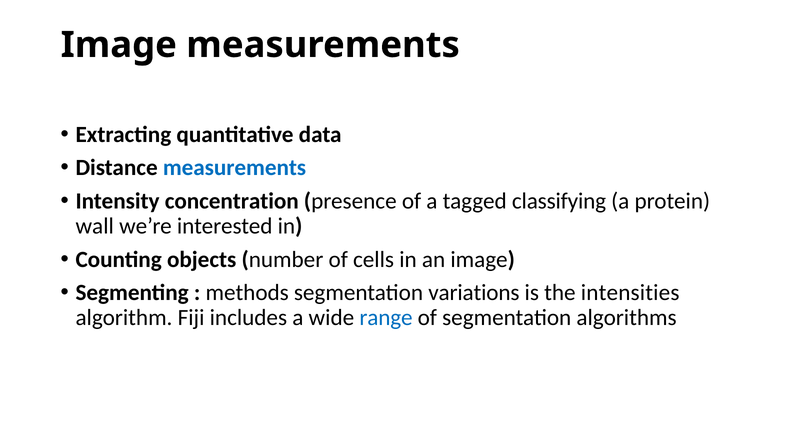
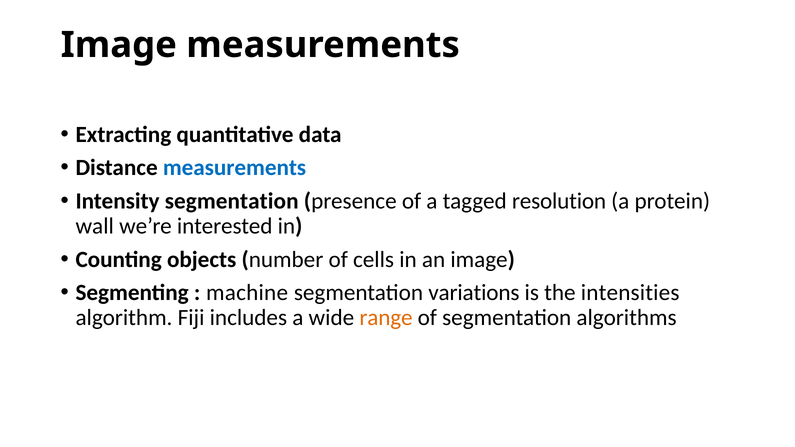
Intensity concentration: concentration -> segmentation (232, 201)
classifying: classifying -> resolution (559, 201)
methods: methods -> machine (247, 293)
range colour: blue -> orange (386, 318)
